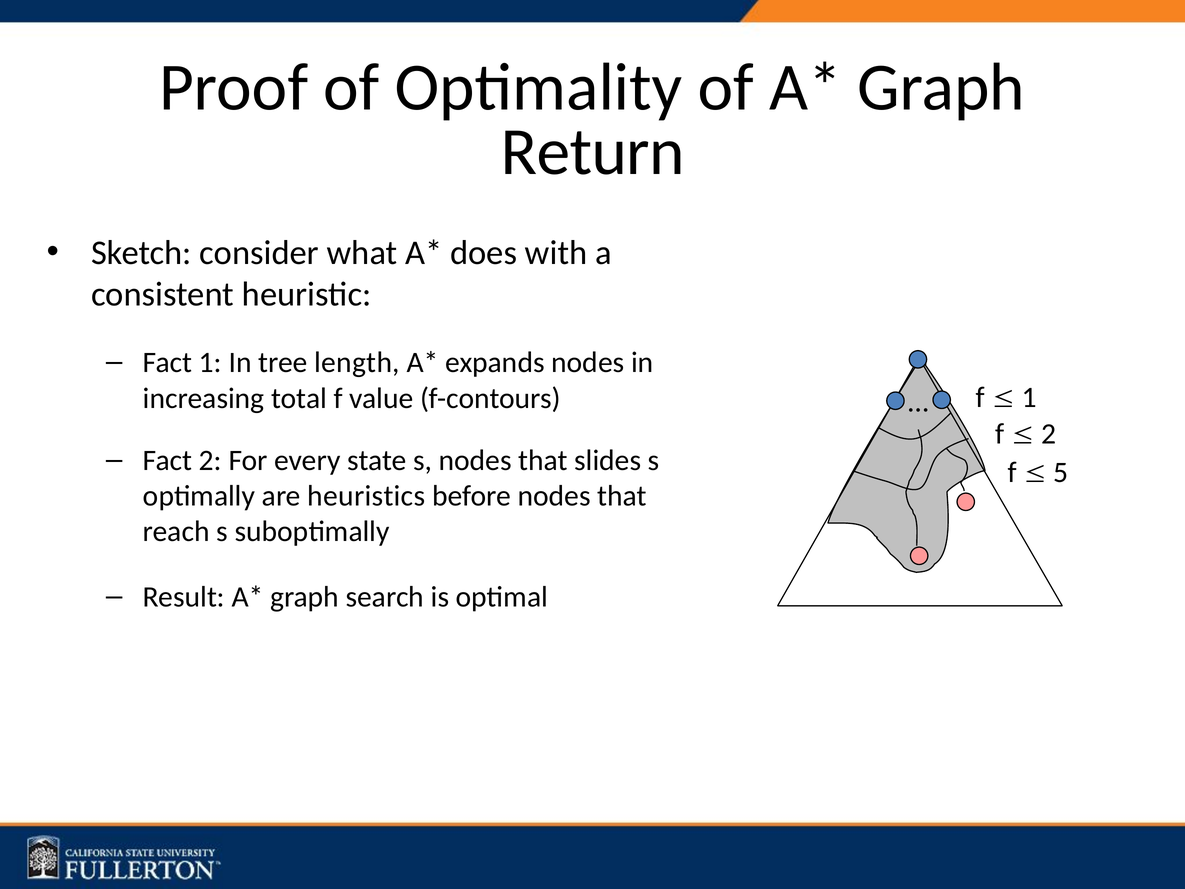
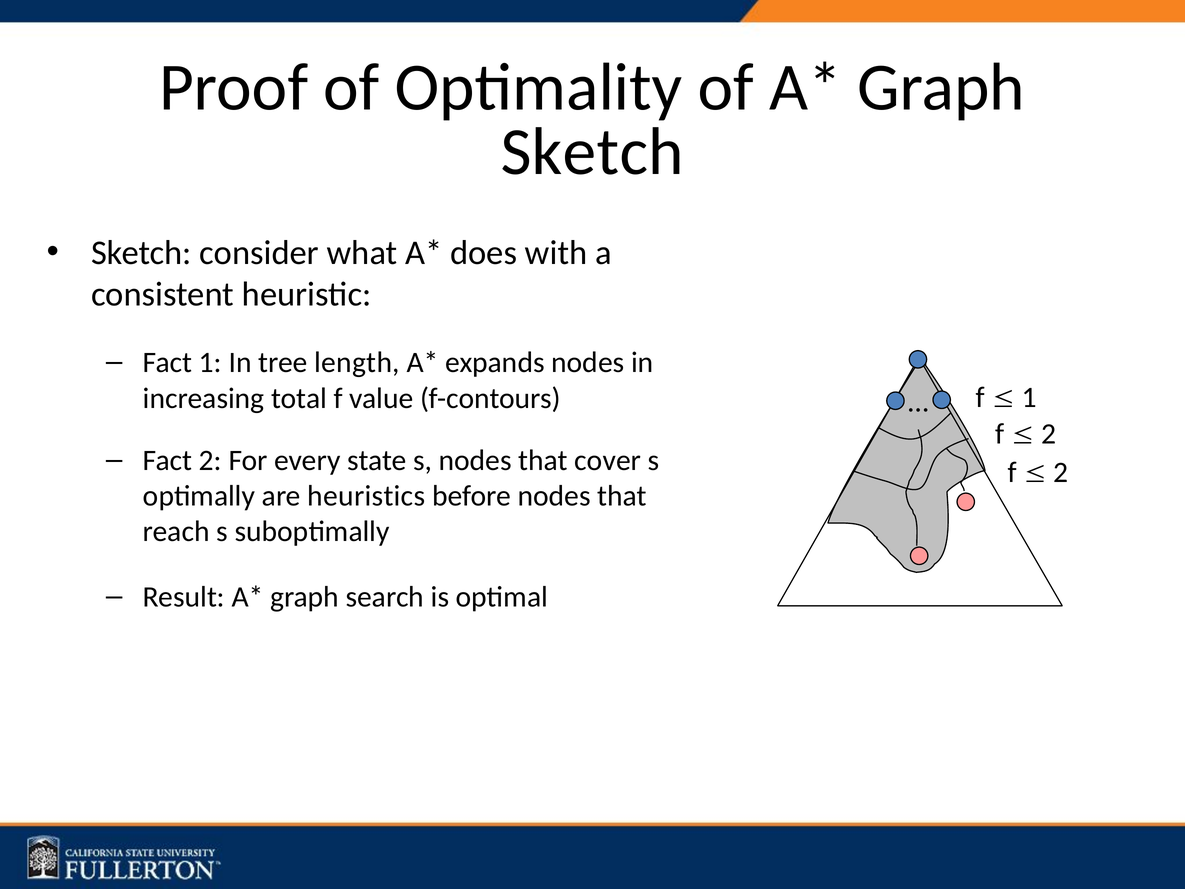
Return: Return -> Sketch (592, 152)
slides: slides -> cover (608, 460)
5: 5 -> 2 (1061, 472)
